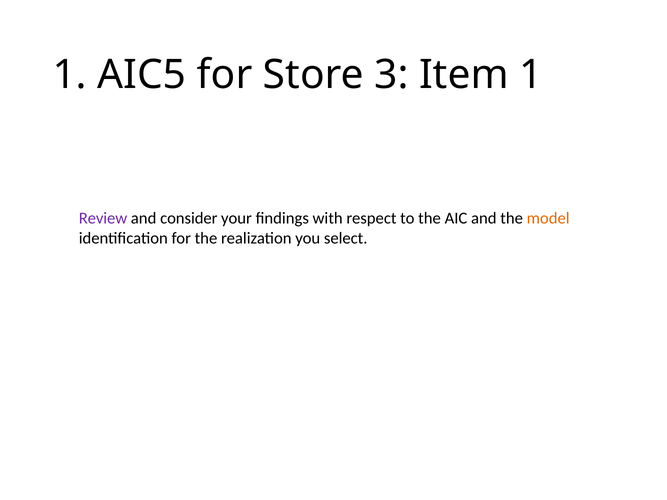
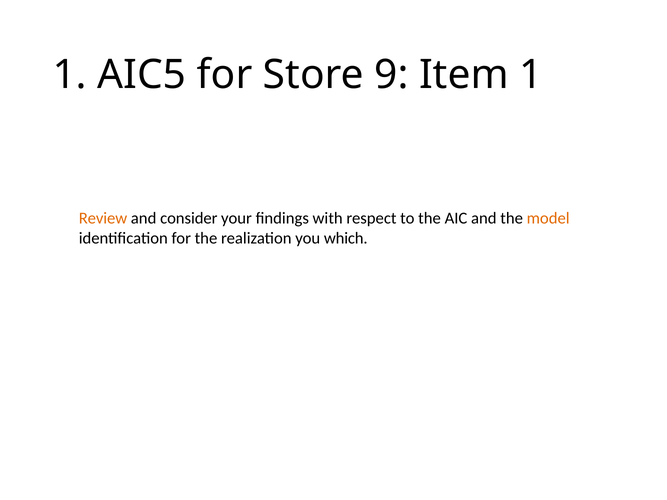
3: 3 -> 9 (391, 75)
Review colour: purple -> orange (103, 219)
select: select -> which (346, 239)
